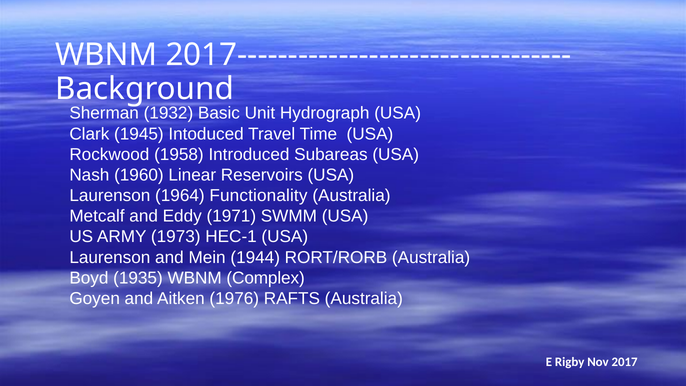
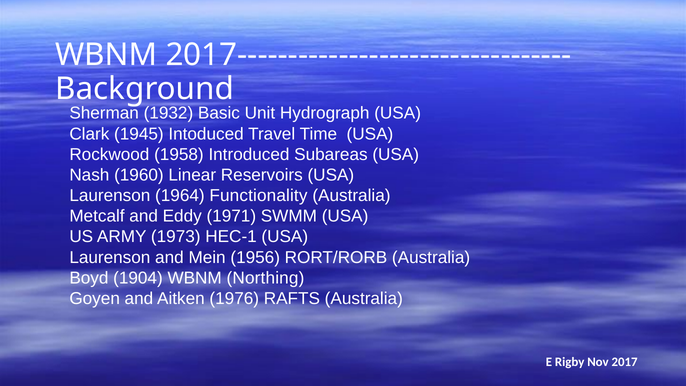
1944: 1944 -> 1956 (255, 257)
1935: 1935 -> 1904 (138, 278)
Complex: Complex -> Northing (265, 278)
